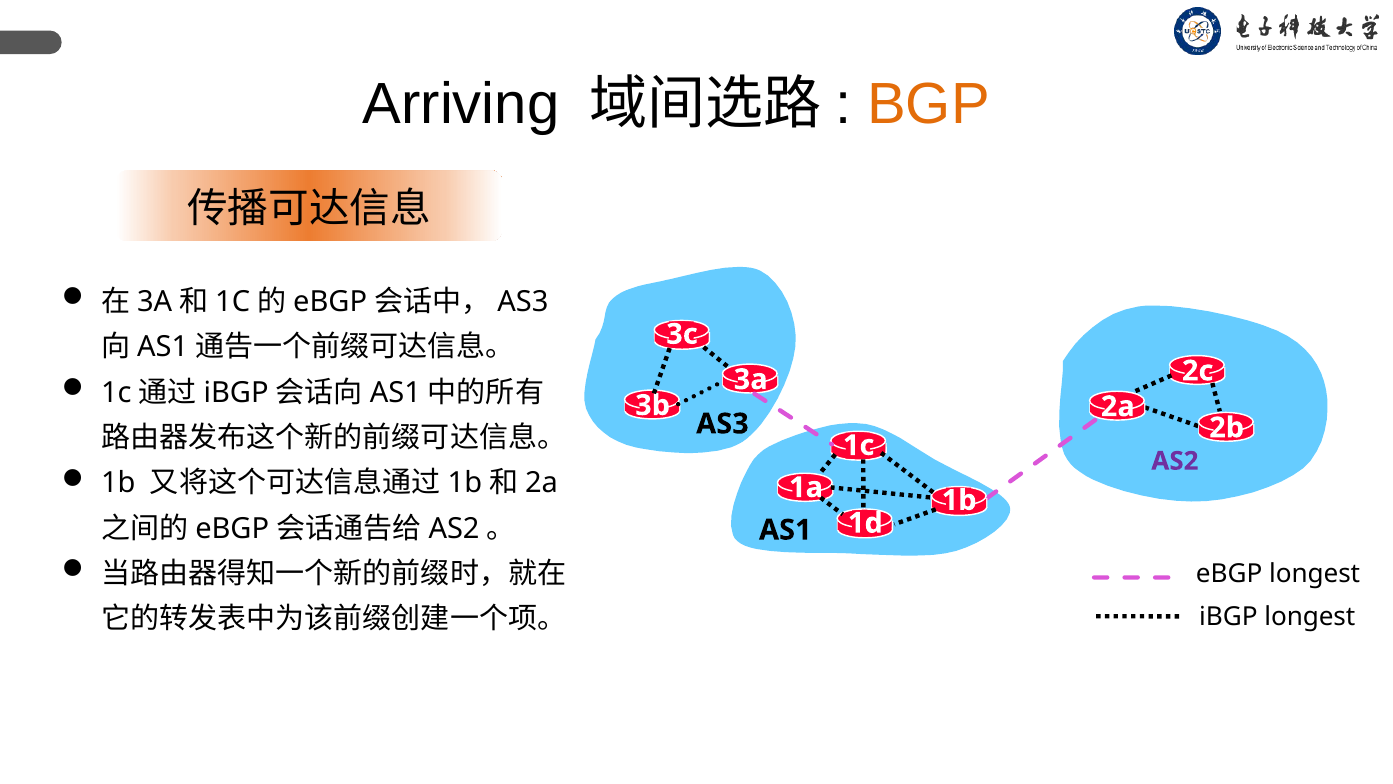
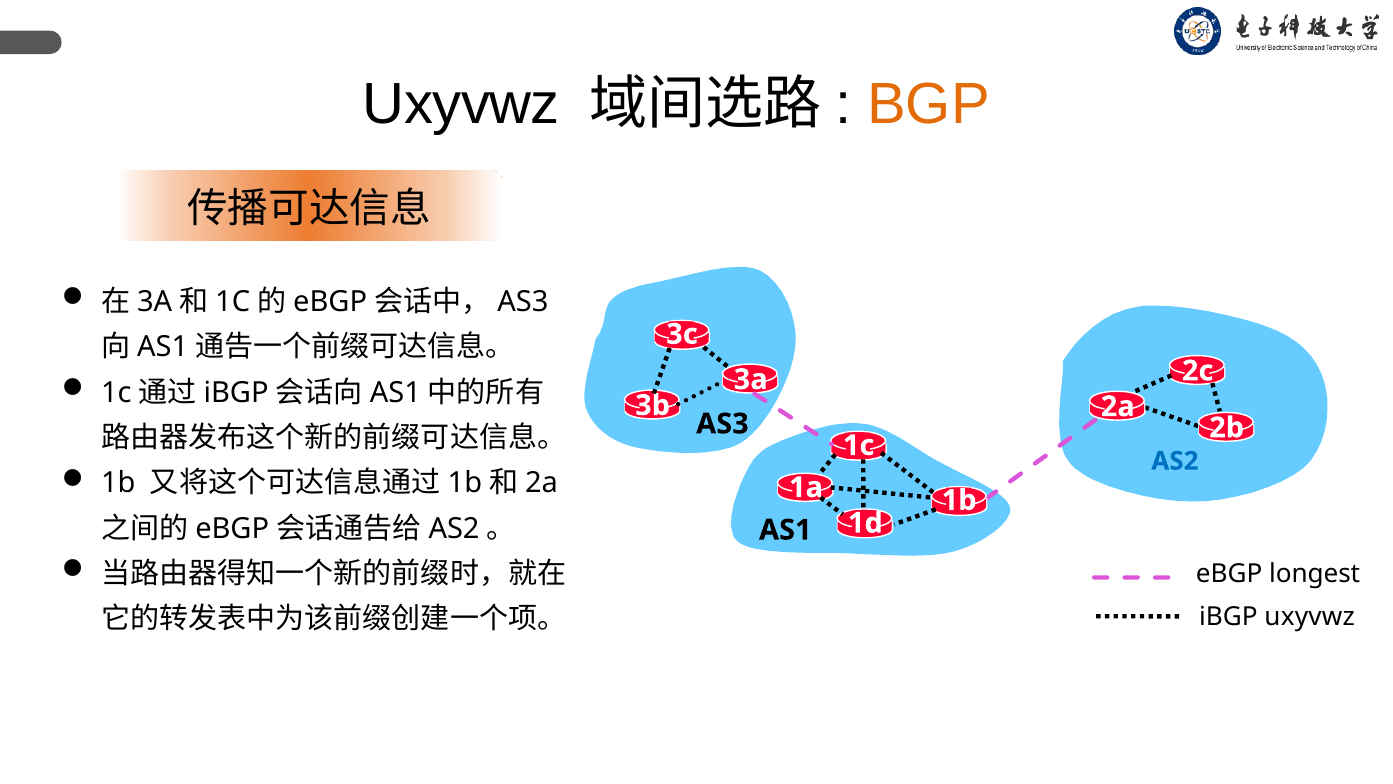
Arriving: Arriving -> Uxyvwz (461, 105)
AS2 colour: purple -> blue (1175, 461)
iBGP longest: longest -> uxyvwz (1310, 616)
